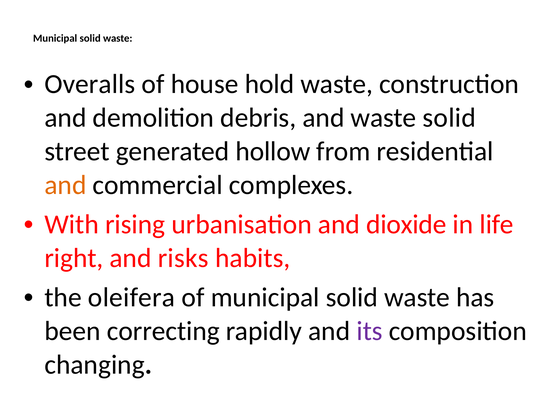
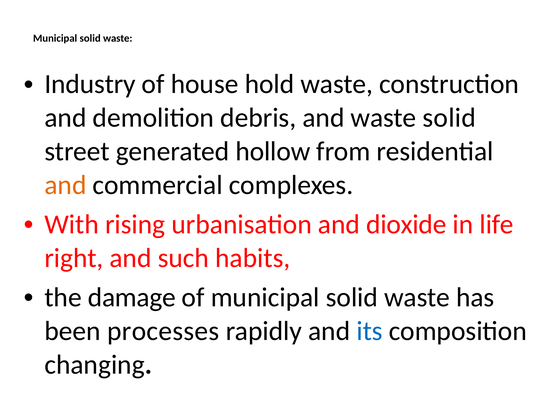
Overalls: Overalls -> Industry (90, 84)
risks: risks -> such (183, 258)
oleifera: oleifera -> damage (132, 297)
correcting: correcting -> processes (163, 331)
its colour: purple -> blue (370, 331)
